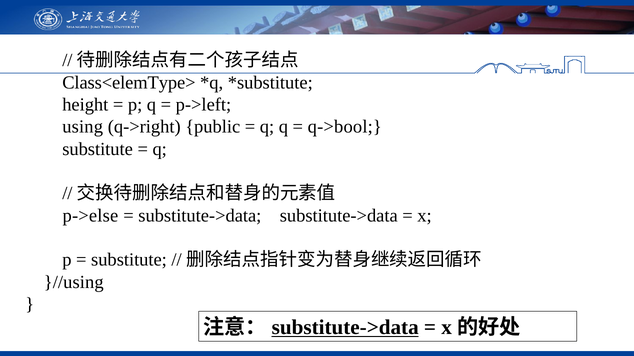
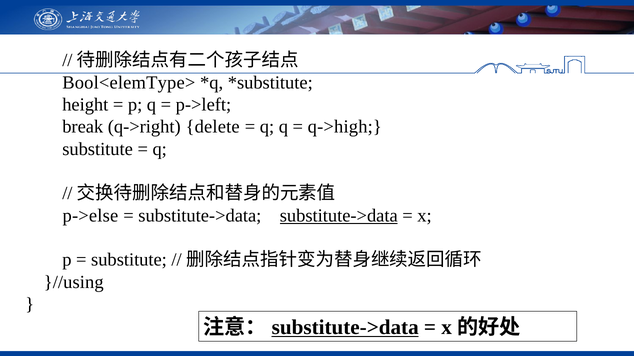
Class<elemType>: Class<elemType> -> Bool<elemType> (129, 83)
using: using -> break (83, 127)
public: public -> delete (213, 127)
q->bool: q->bool -> q->high (345, 127)
substitute->data underline: none -> present (339, 216)
